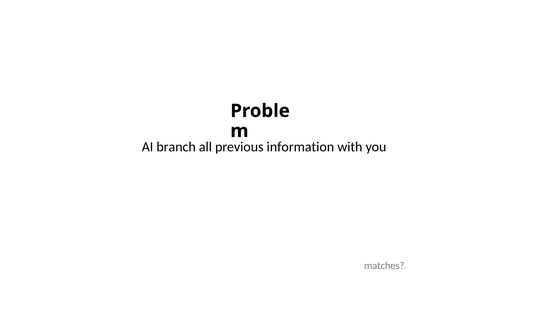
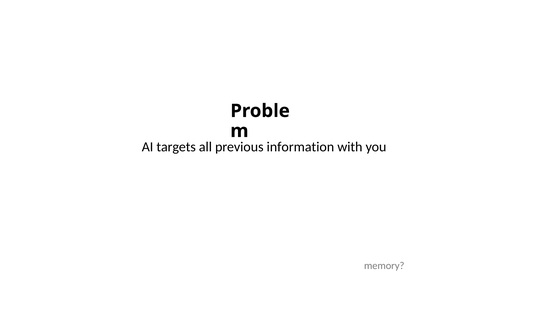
branch: branch -> targets (176, 147)
matches: matches -> memory (384, 266)
